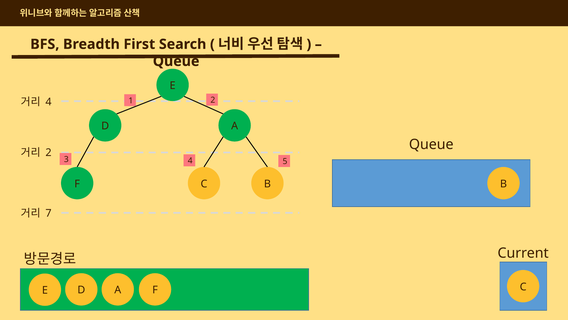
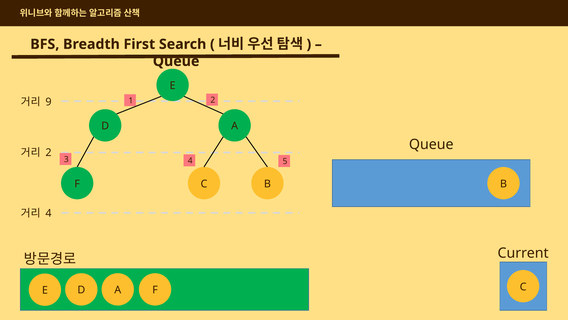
4: 4 -> 9 (49, 102)
7: 7 -> 4 (49, 213)
